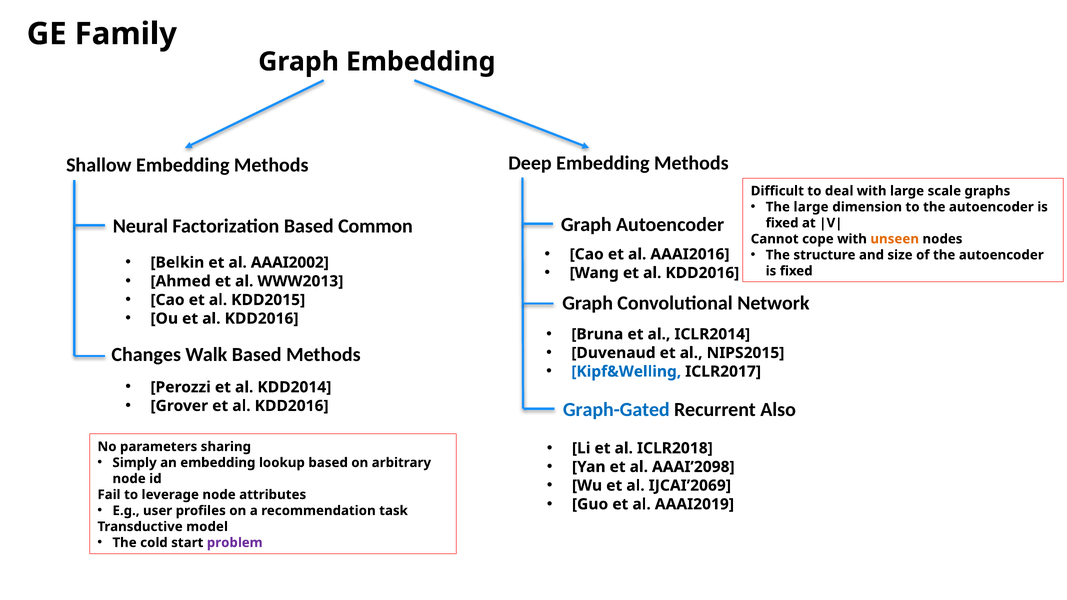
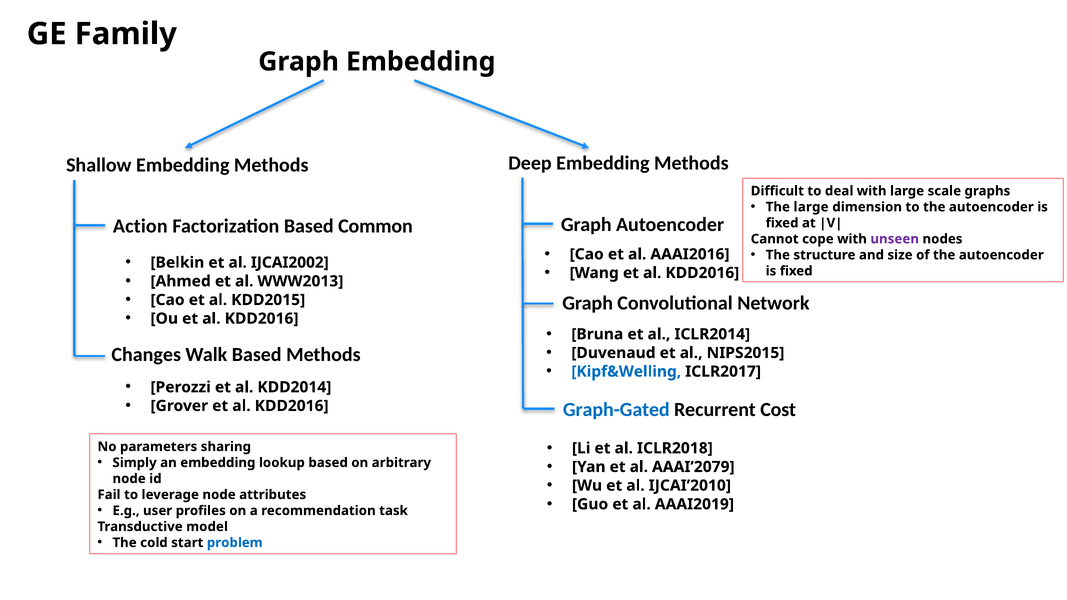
Neural: Neural -> Action (140, 226)
unseen colour: orange -> purple (895, 239)
AAAI2002: AAAI2002 -> IJCAI2002 (290, 263)
Also: Also -> Cost (778, 410)
AAAI’2098: AAAI’2098 -> AAAI’2079 (693, 467)
IJCAI’2069: IJCAI’2069 -> IJCAI’2010 (690, 486)
problem colour: purple -> blue (235, 543)
